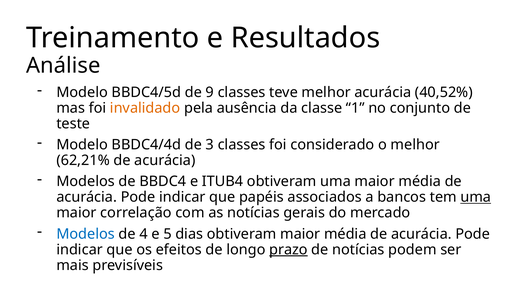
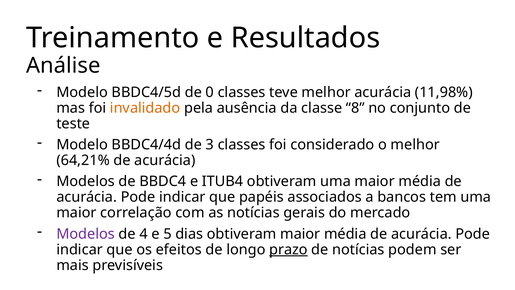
9: 9 -> 0 (210, 92)
40,52%: 40,52% -> 11,98% (444, 92)
1: 1 -> 8 (355, 108)
62,21%: 62,21% -> 64,21% (83, 160)
uma underline: present -> none (476, 197)
Modelos colour: blue -> purple (86, 234)
